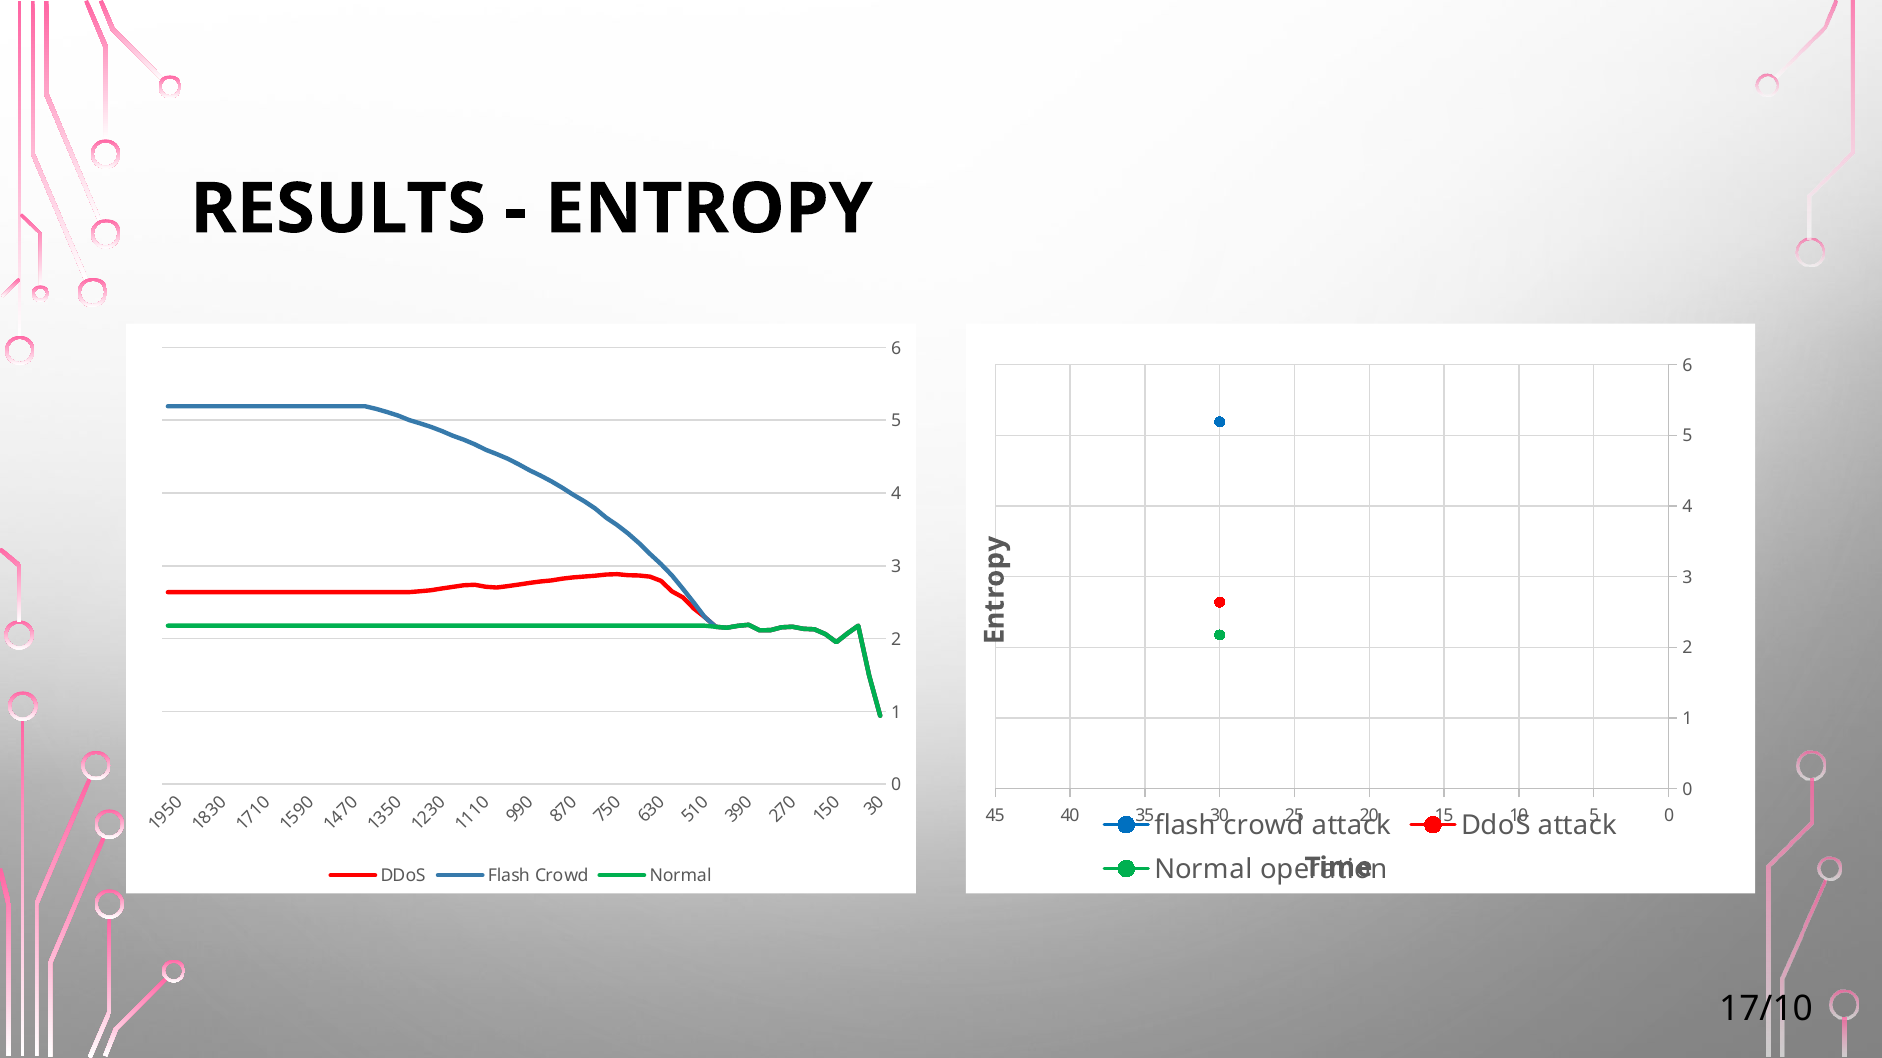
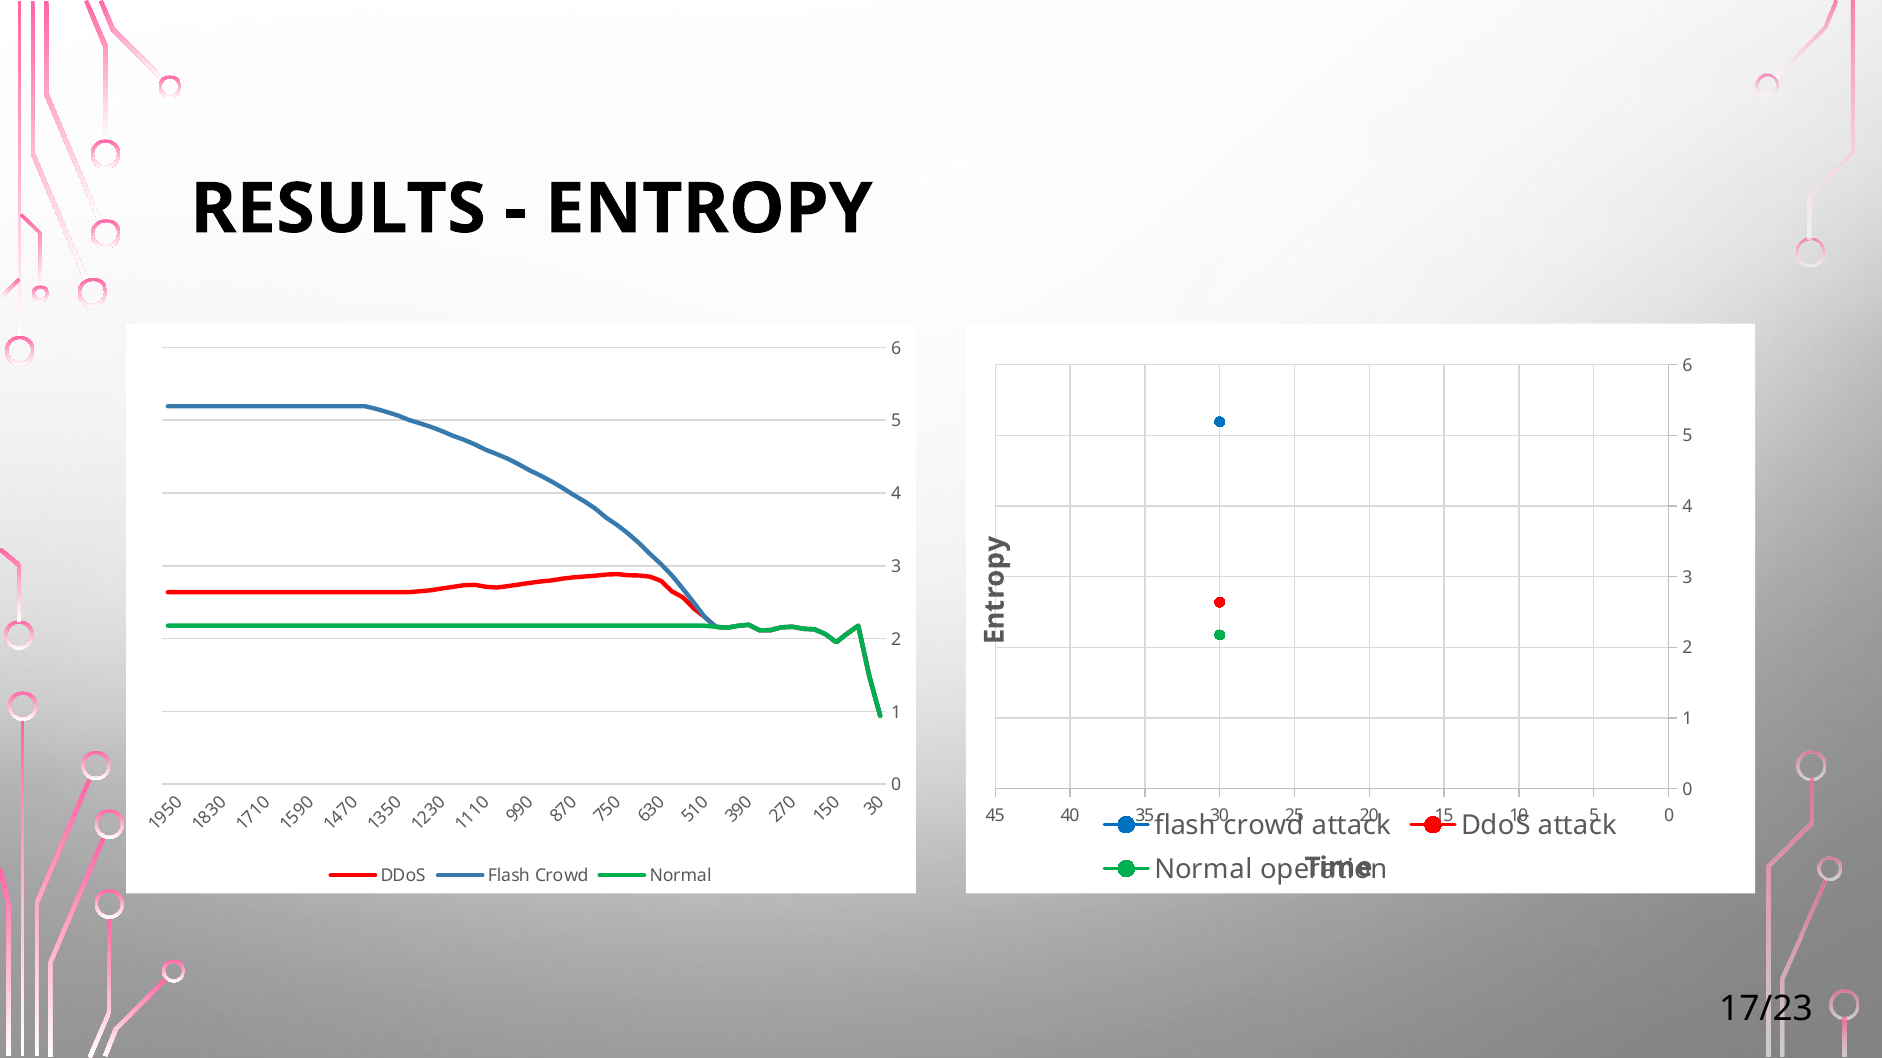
17/10: 17/10 -> 17/23 (1766, 1010)
